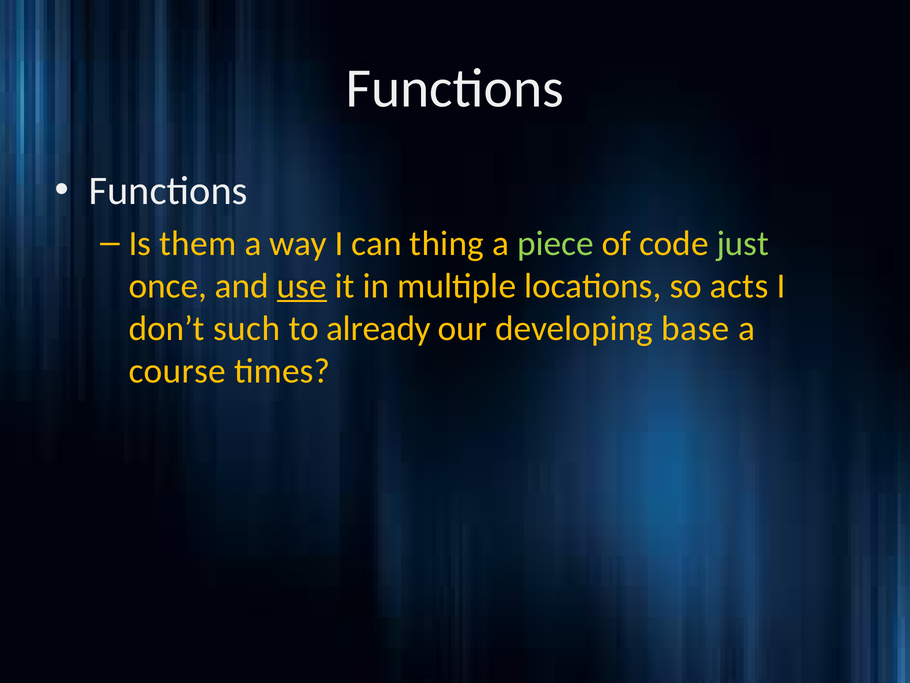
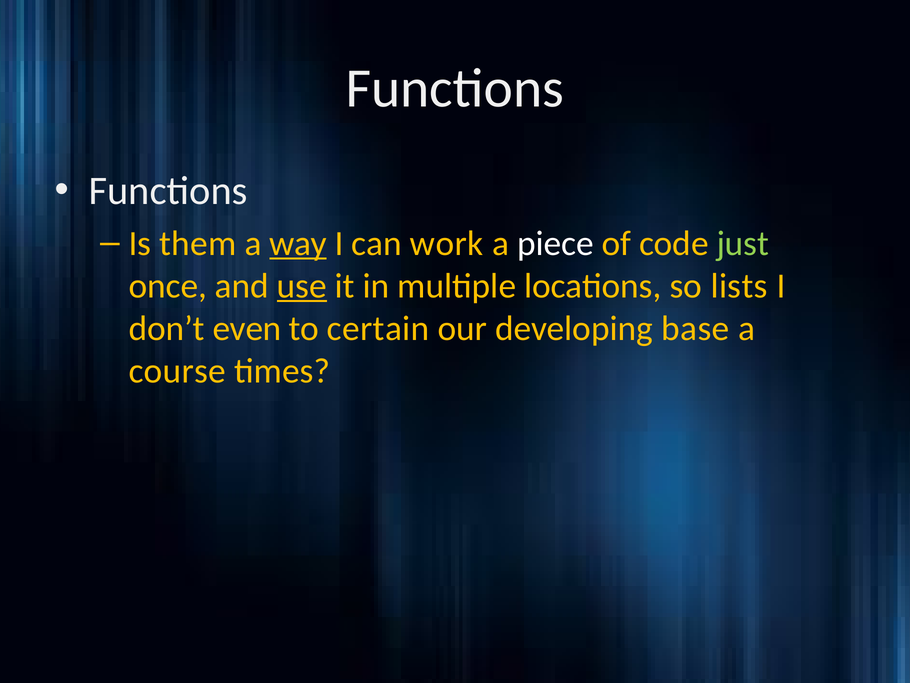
way underline: none -> present (298, 243)
thing: thing -> work (447, 243)
piece colour: light green -> white (555, 243)
acts: acts -> lists (739, 286)
such: such -> even (247, 328)
already: already -> certain (378, 328)
